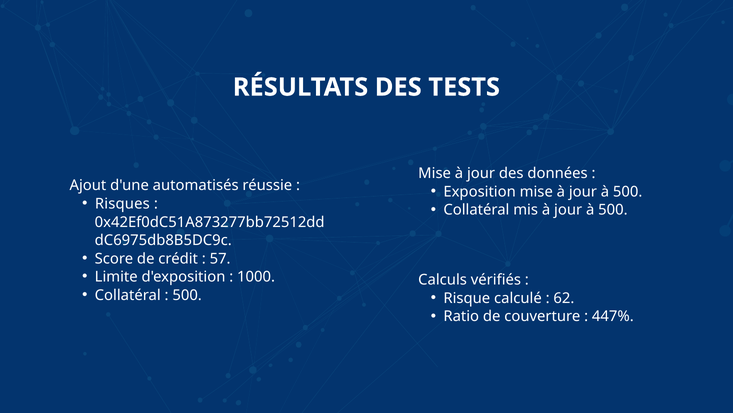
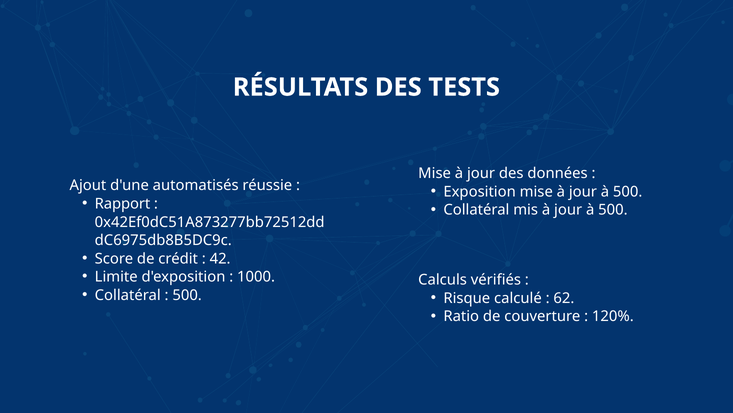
Risques: Risques -> Rapport (122, 203)
57: 57 -> 42 (220, 258)
447%: 447% -> 120% (613, 316)
